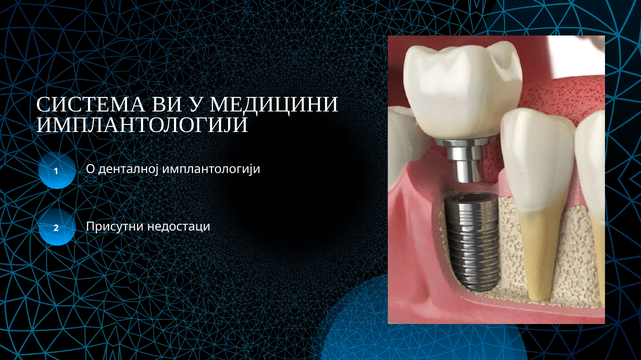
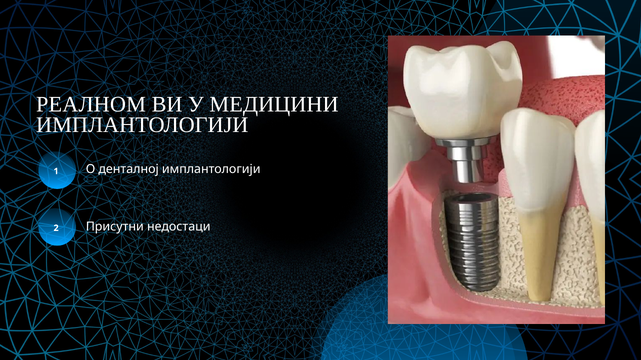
СИСТЕМА: СИСТЕМА -> РЕАЛНОМ (91, 105)
